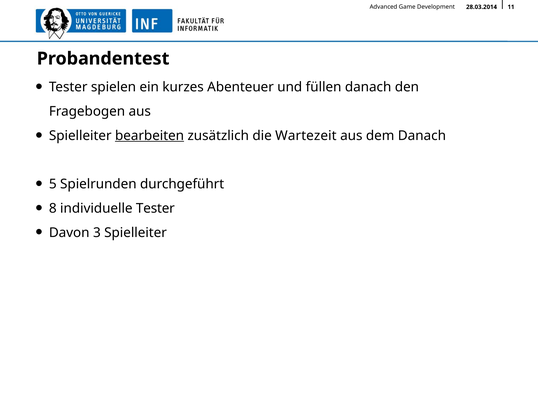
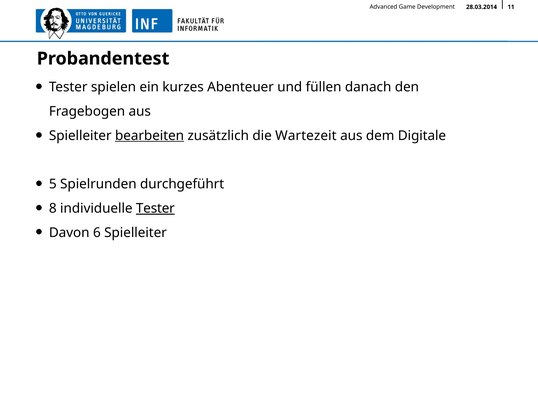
dem Danach: Danach -> Digitale (422, 135)
Tester underline: none -> present (155, 208)
3: 3 -> 6 (97, 232)
